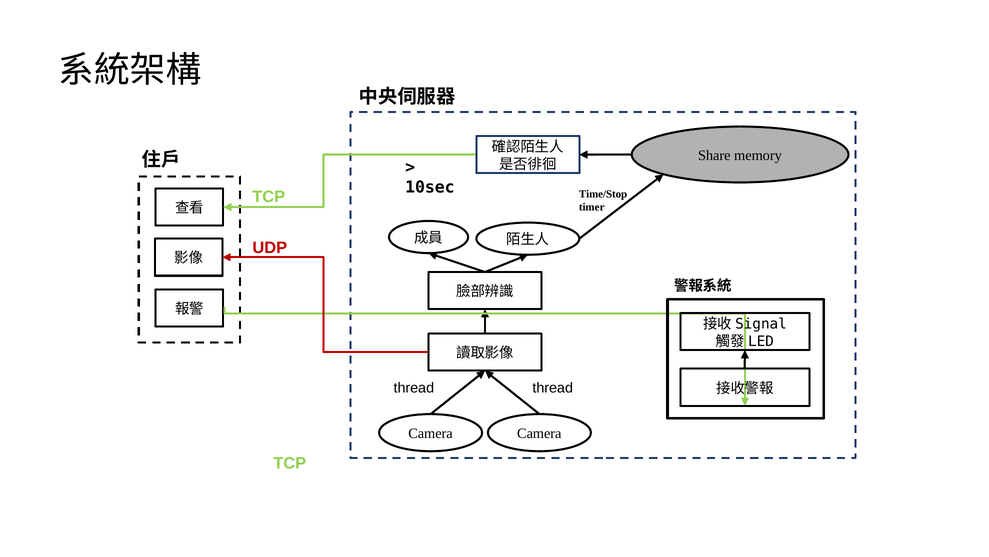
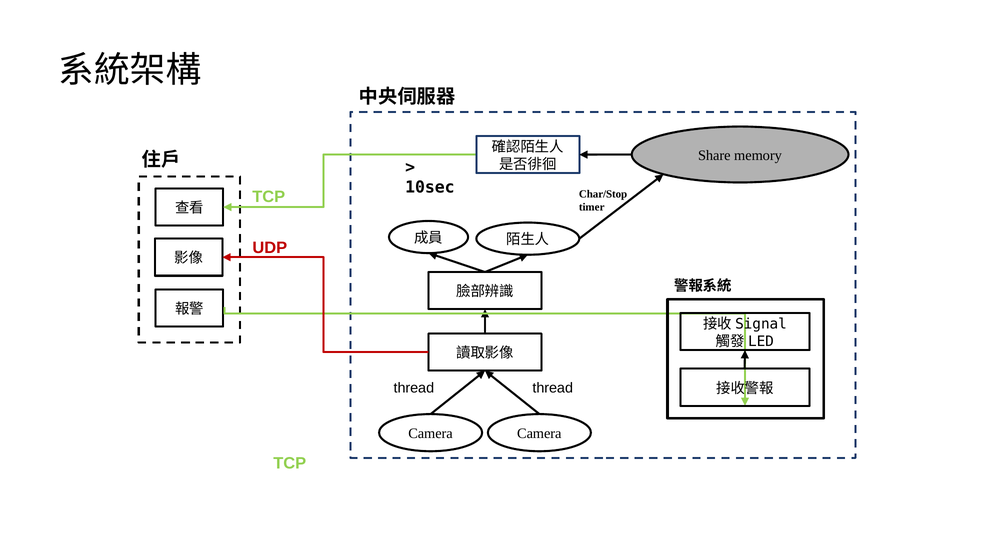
Time/Stop: Time/Stop -> Char/Stop (603, 194)
